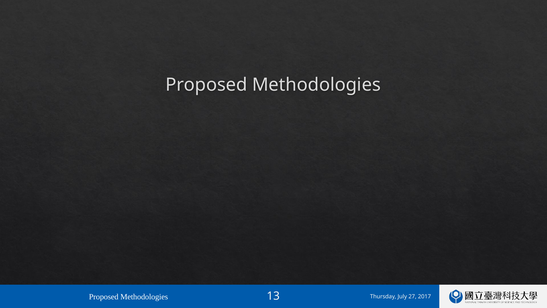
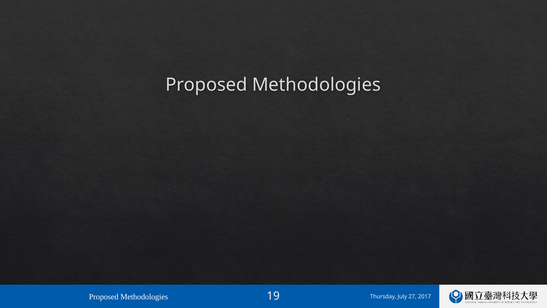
13: 13 -> 19 (273, 296)
